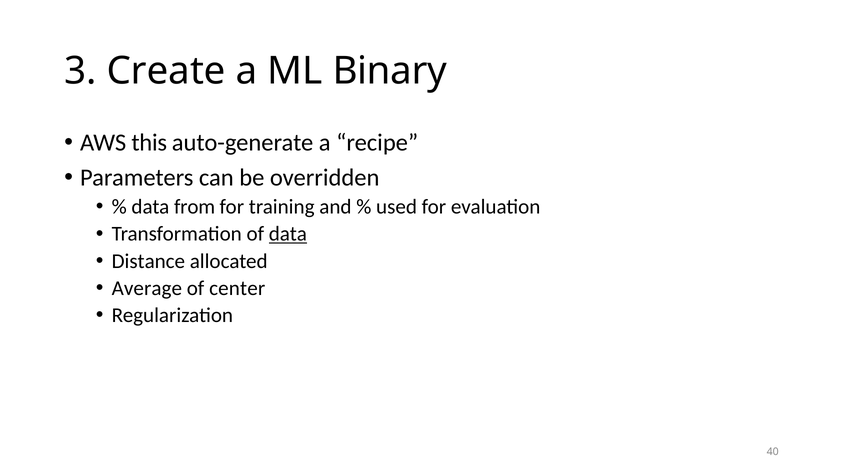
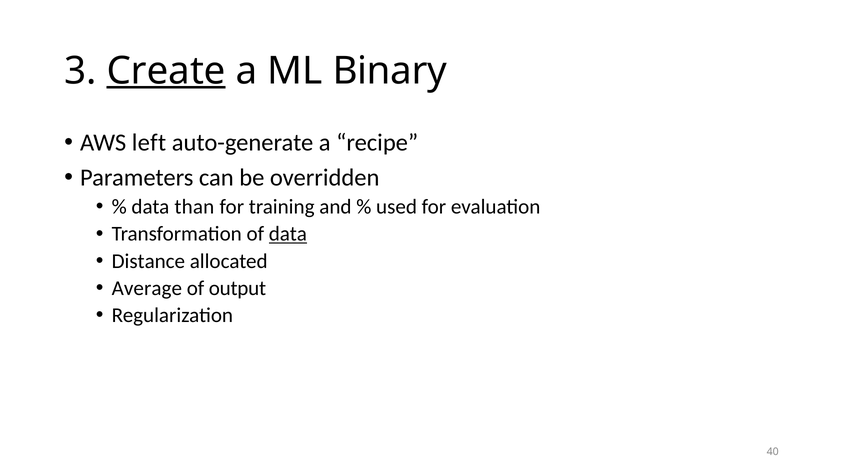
Create underline: none -> present (166, 71)
this: this -> left (149, 143)
from: from -> than (194, 207)
center: center -> output (237, 288)
